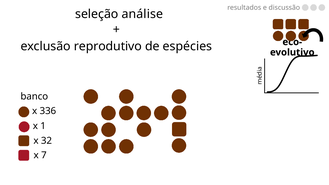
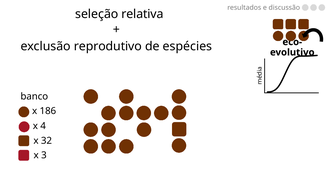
análise: análise -> relativa (142, 14)
336: 336 -> 186 (48, 111)
1: 1 -> 4 (43, 126)
7: 7 -> 3 (44, 155)
